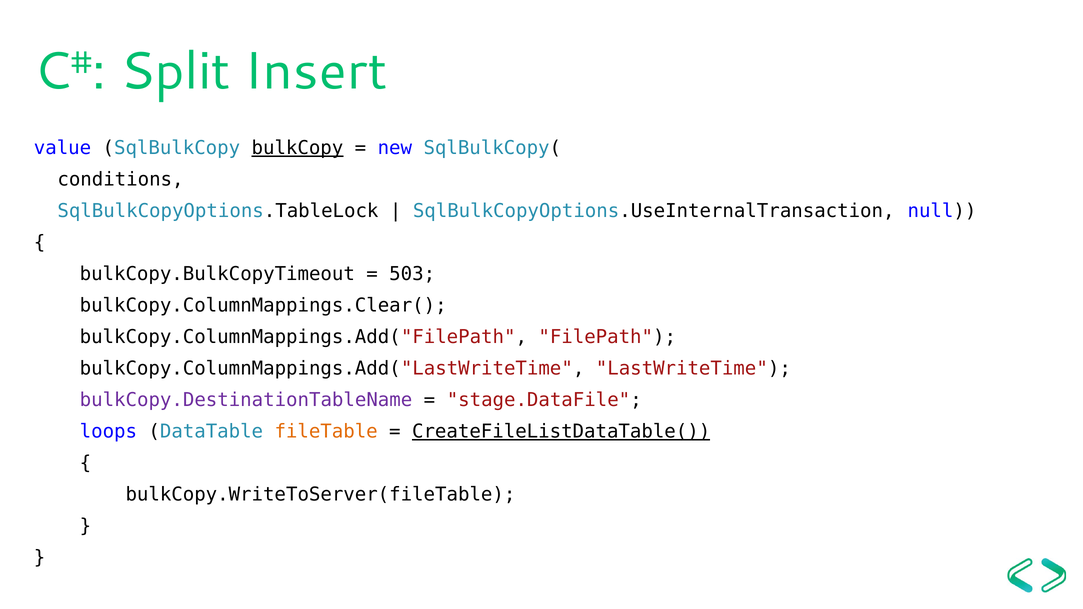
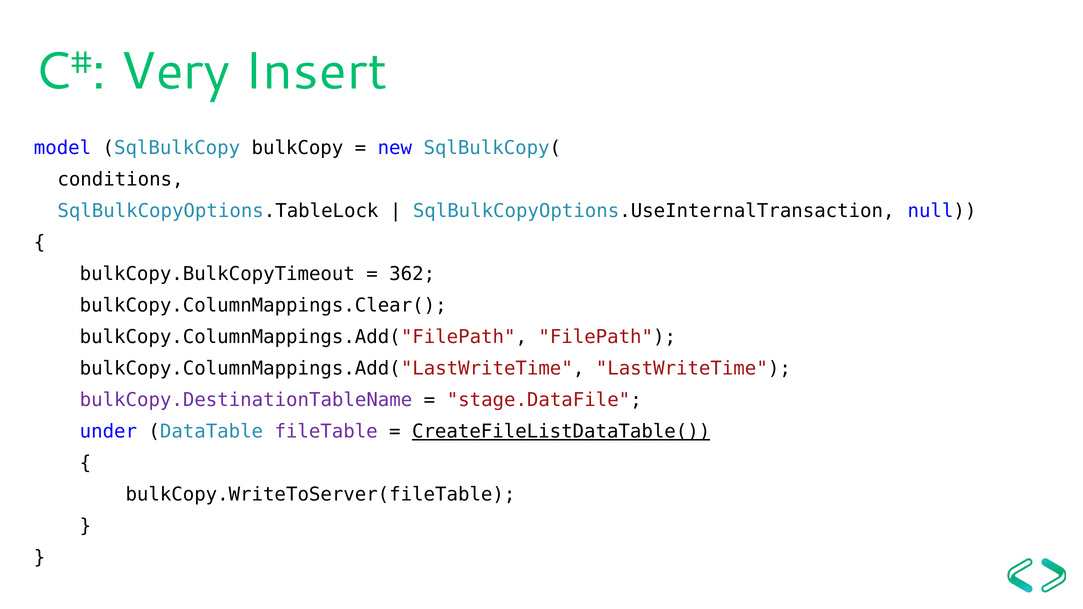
Split: Split -> Very (175, 71)
value: value -> model (63, 148)
bulkCopy underline: present -> none (297, 148)
503: 503 -> 362 (412, 274)
loops: loops -> under (108, 432)
fileTable colour: orange -> purple (326, 432)
